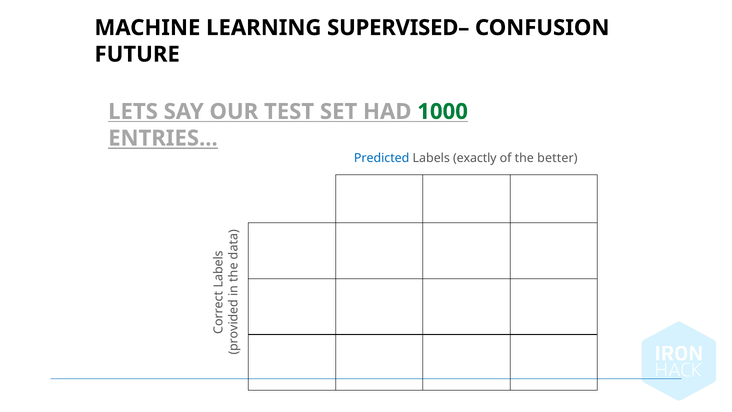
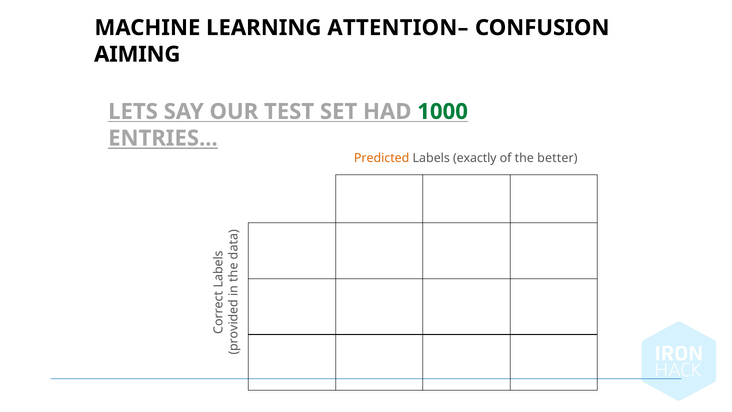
SUPERVISED–: SUPERVISED– -> ATTENTION– (398, 28)
FUTURE: FUTURE -> AIMING (137, 54)
Predicted colour: blue -> orange (382, 158)
